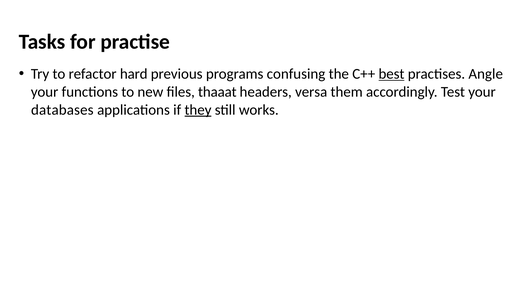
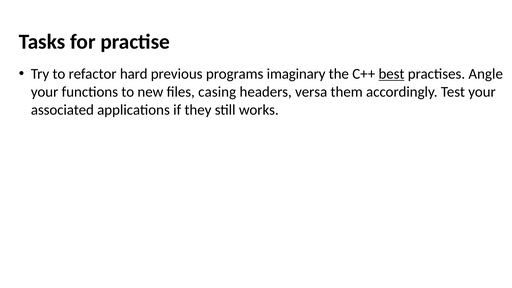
confusing: confusing -> imaginary (296, 74)
thaaat: thaaat -> casing (217, 92)
databases: databases -> associated (62, 110)
they underline: present -> none (198, 110)
